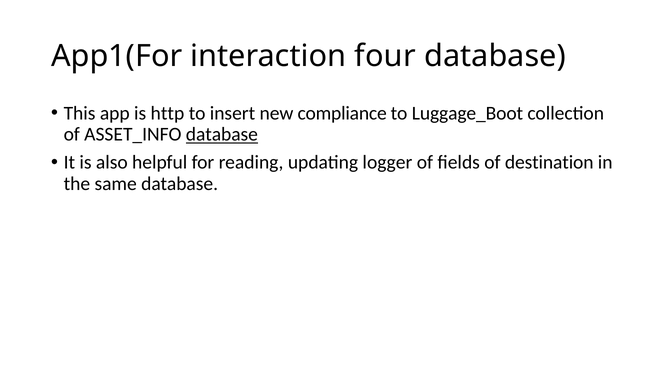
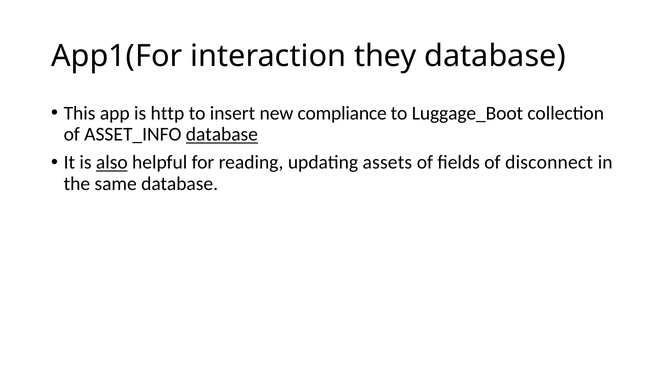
four: four -> they (385, 56)
also underline: none -> present (112, 162)
logger: logger -> assets (387, 162)
destination: destination -> disconnect (549, 162)
